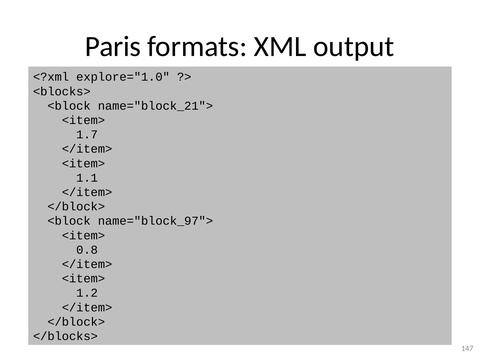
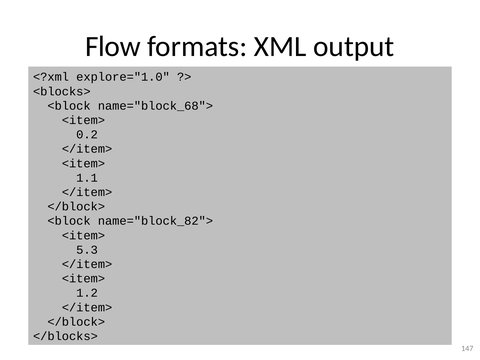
Paris: Paris -> Flow (113, 46)
name="block_21">: name="block_21"> -> name="block_68"> (155, 106)
1.7: 1.7 -> 0.2 (87, 135)
name="block_97">: name="block_97"> -> name="block_82"> (155, 221)
0.8: 0.8 -> 5.3 (87, 250)
